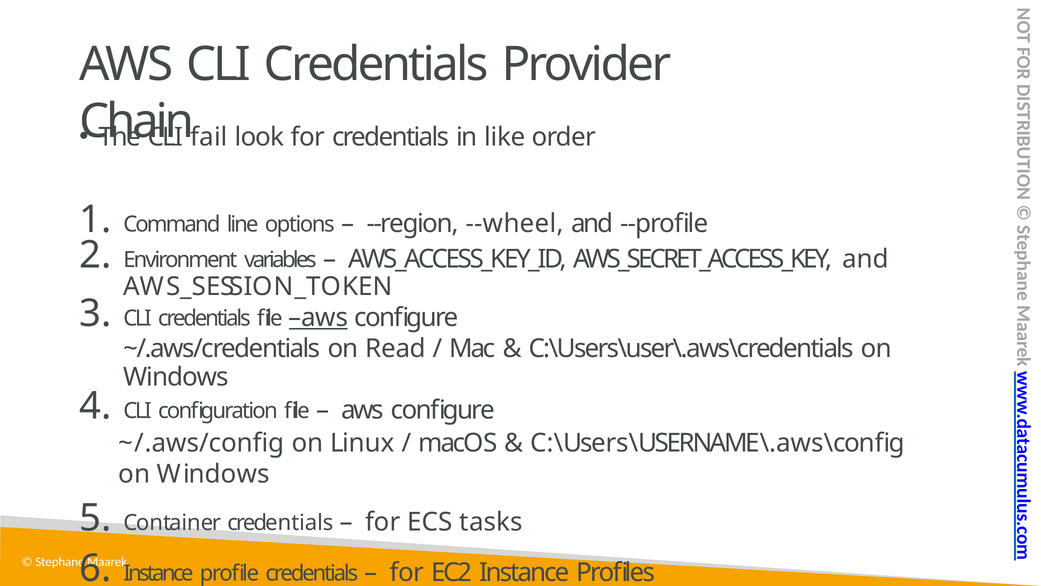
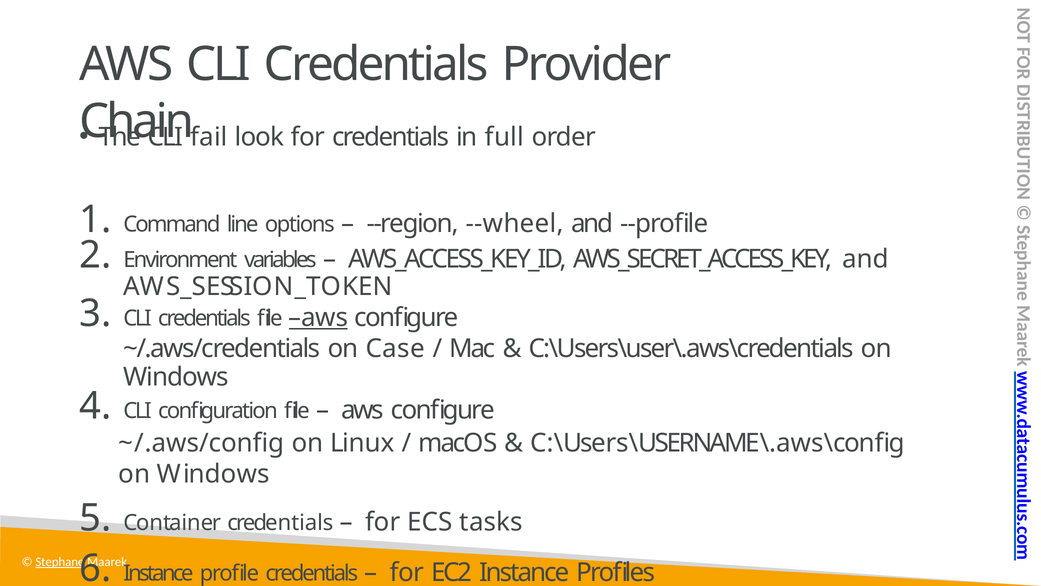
like: like -> full (504, 137)
Read: Read -> Case (395, 348)
Stephane underline: none -> present (60, 561)
